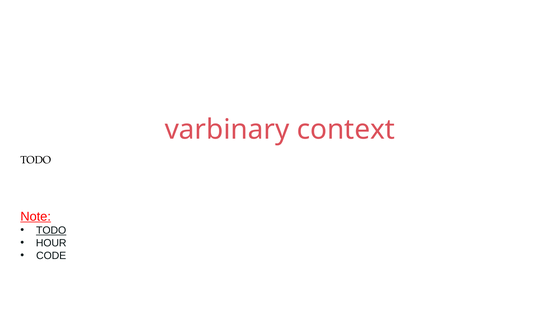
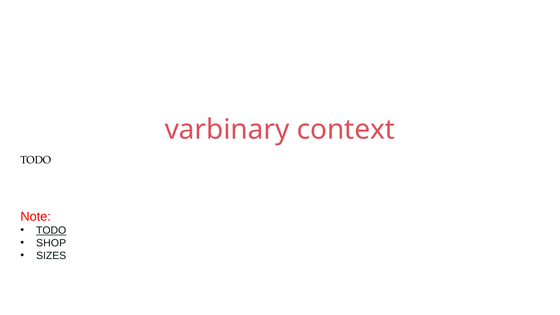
Note underline: present -> none (36, 217)
HOUR: HOUR -> SHOP (51, 243)
CODE: CODE -> SIZES (51, 256)
